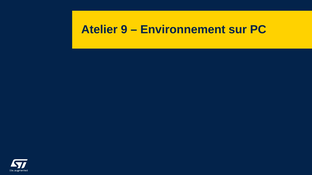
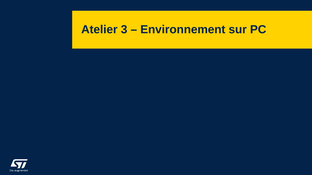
9: 9 -> 3 (124, 30)
